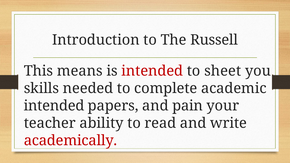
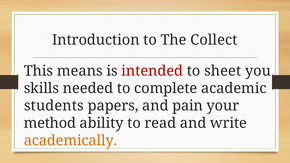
Russell: Russell -> Collect (214, 40)
intended: intended -> students (54, 106)
teacher: teacher -> method (50, 123)
academically colour: red -> orange (70, 141)
